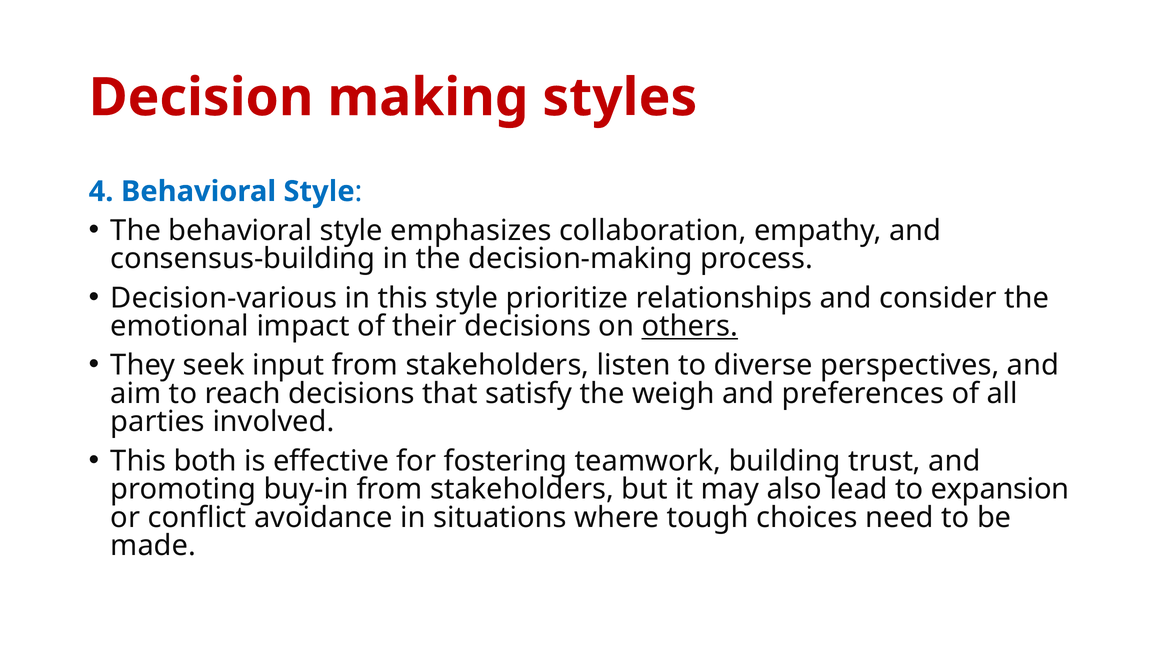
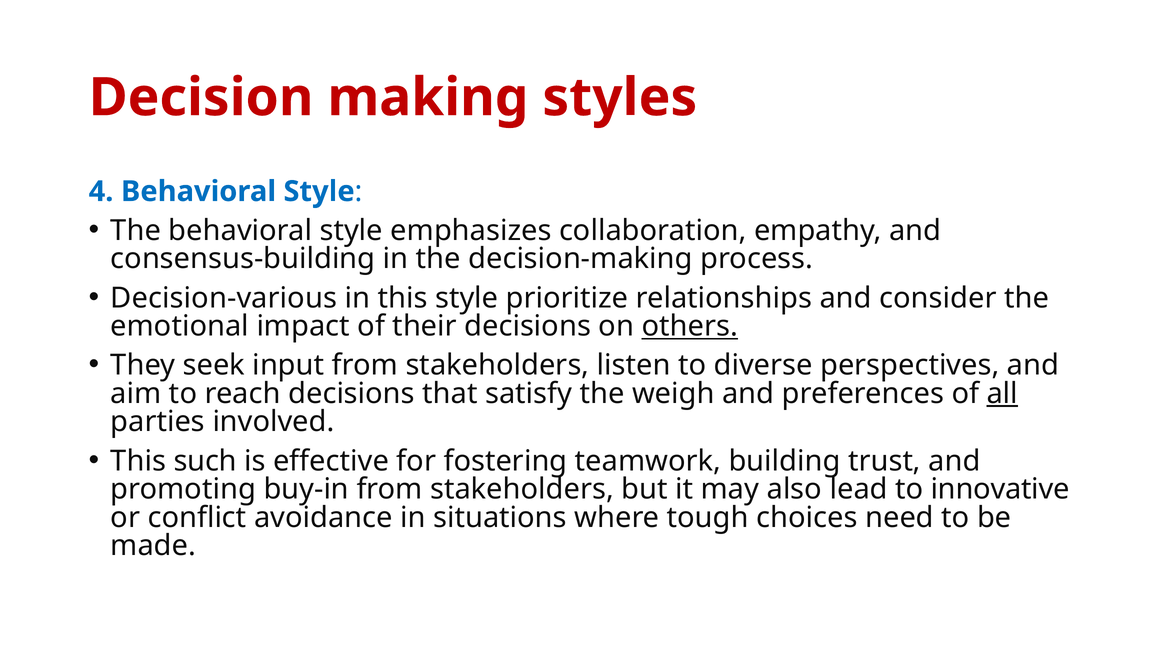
all underline: none -> present (1002, 394)
both: both -> such (205, 461)
expansion: expansion -> innovative (1000, 489)
